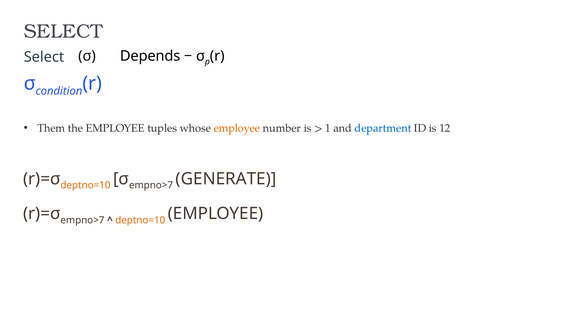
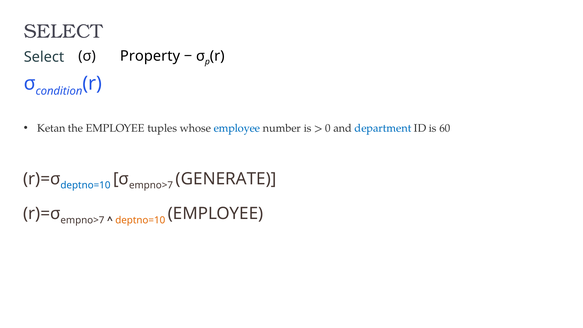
Depends: Depends -> Property (150, 56)
Them: Them -> Ketan (51, 128)
employee colour: orange -> blue (237, 128)
1: 1 -> 0 (328, 128)
12: 12 -> 60 (445, 128)
deptno=10 colour: orange -> blue (85, 185)
